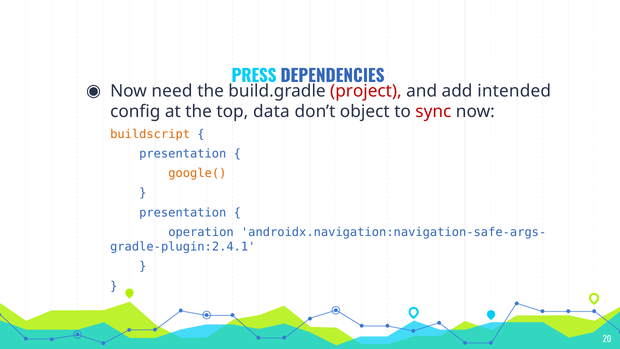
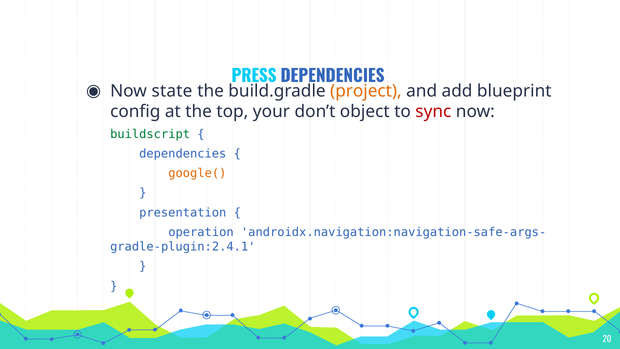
need: need -> state (172, 91)
project colour: red -> orange (366, 91)
intended: intended -> blueprint (514, 91)
data: data -> your (271, 112)
buildscript colour: orange -> green (150, 134)
presentation: presentation -> dependencies (183, 154)
